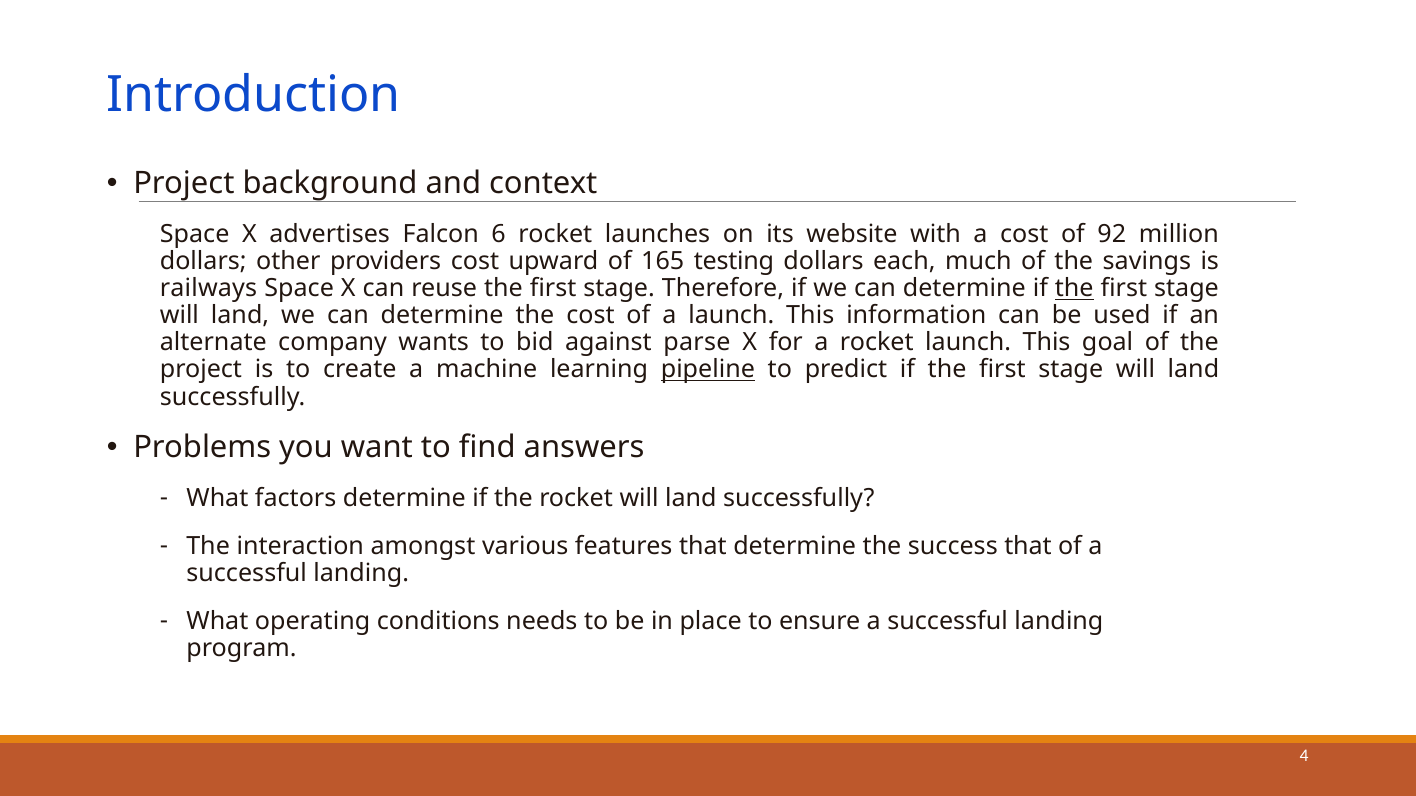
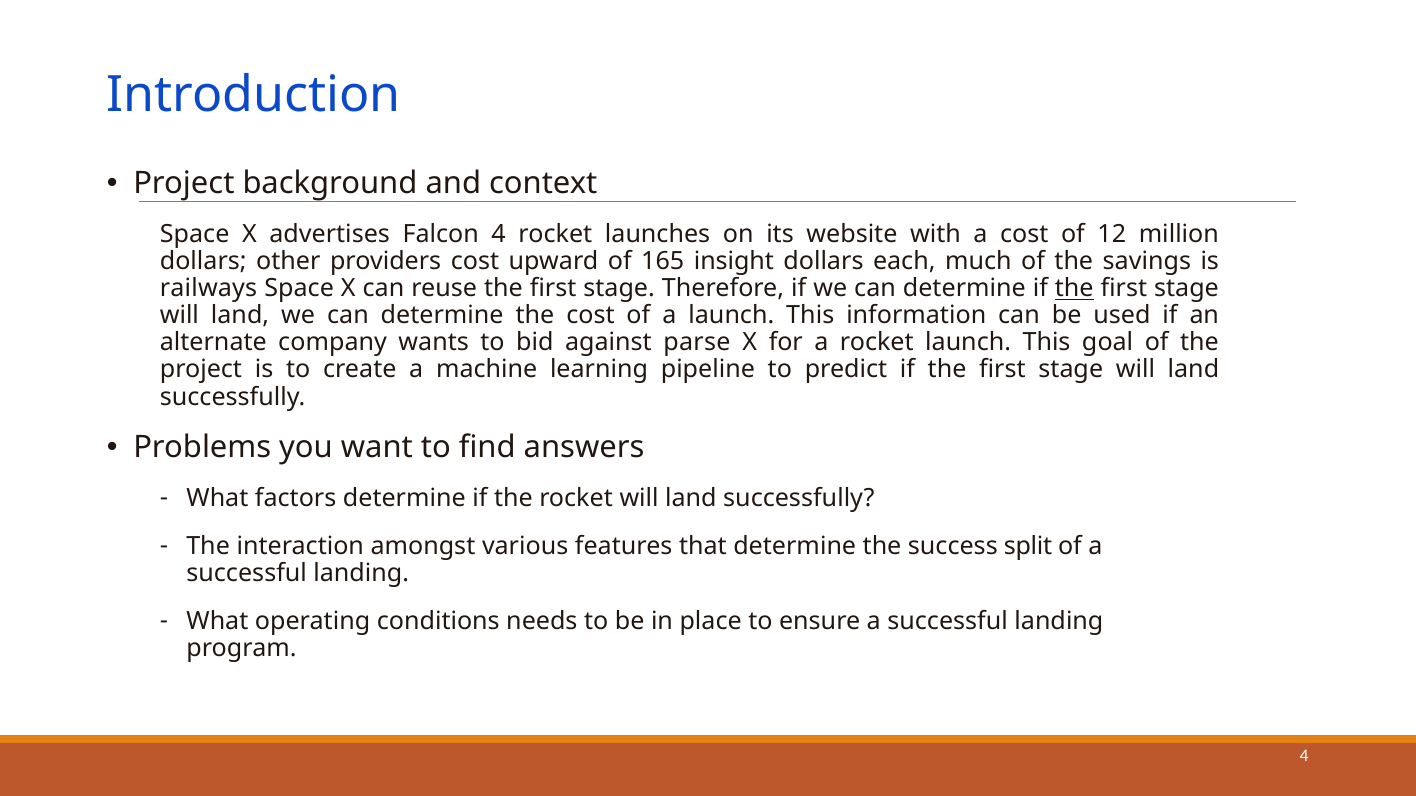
Falcon 6: 6 -> 4 (499, 234)
92: 92 -> 12 (1112, 234)
testing: testing -> insight (734, 262)
pipeline underline: present -> none (708, 370)
success that: that -> split (1028, 547)
